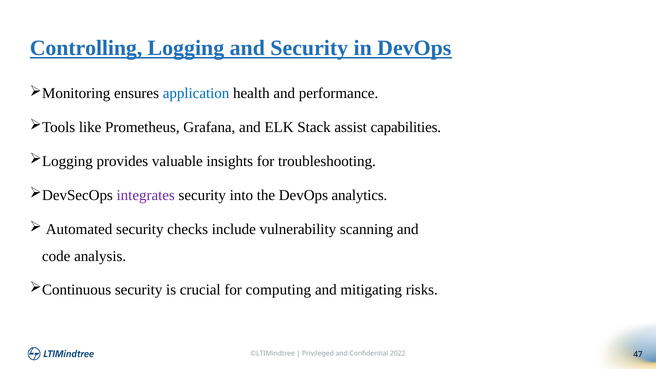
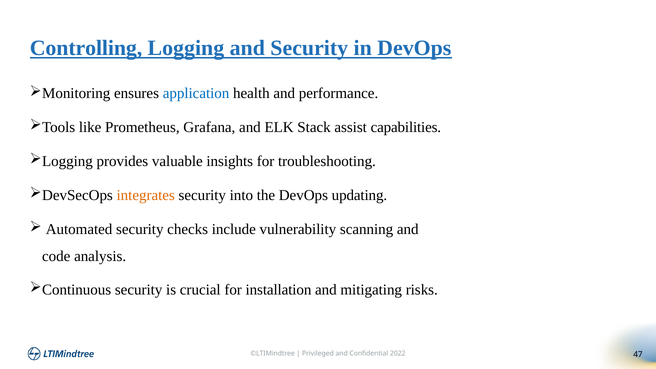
integrates colour: purple -> orange (146, 195)
analytics: analytics -> updating (359, 195)
computing: computing -> installation (278, 290)
